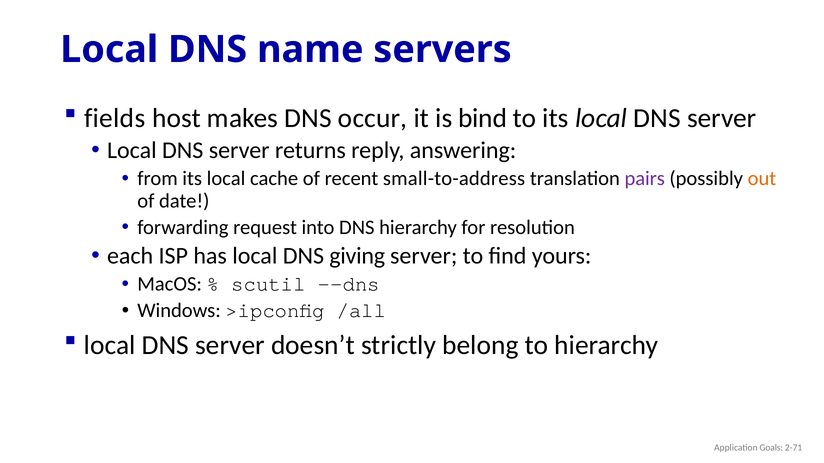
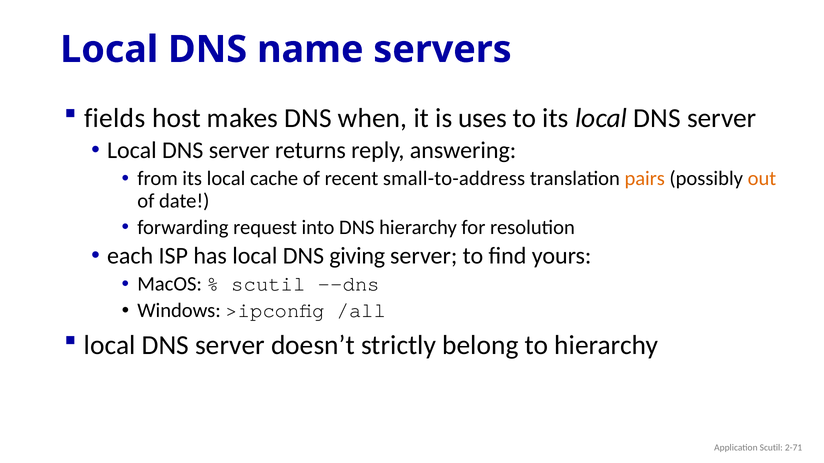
occur: occur -> when (373, 118)
bind: bind -> uses (483, 118)
pairs colour: purple -> orange (645, 179)
Application Goals: Goals -> Scutil (771, 448)
